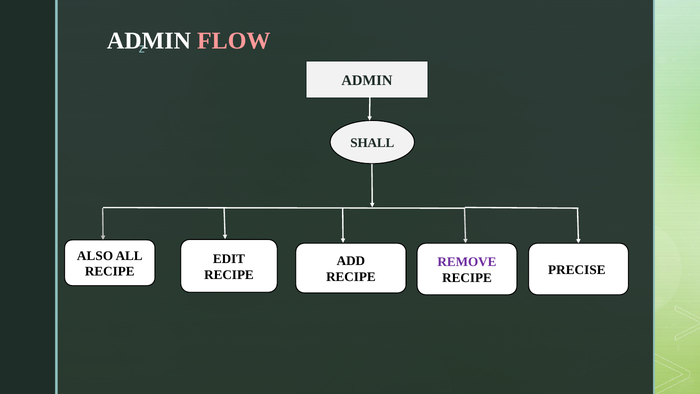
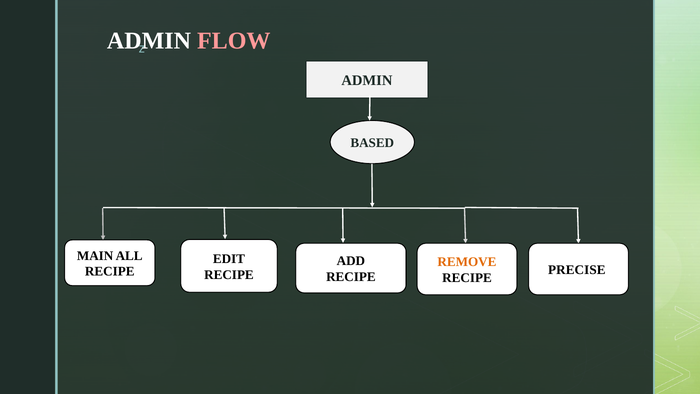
SHALL: SHALL -> BASED (372, 143)
ALSO: ALSO -> MAIN (95, 256)
REMOVE colour: purple -> orange (467, 262)
